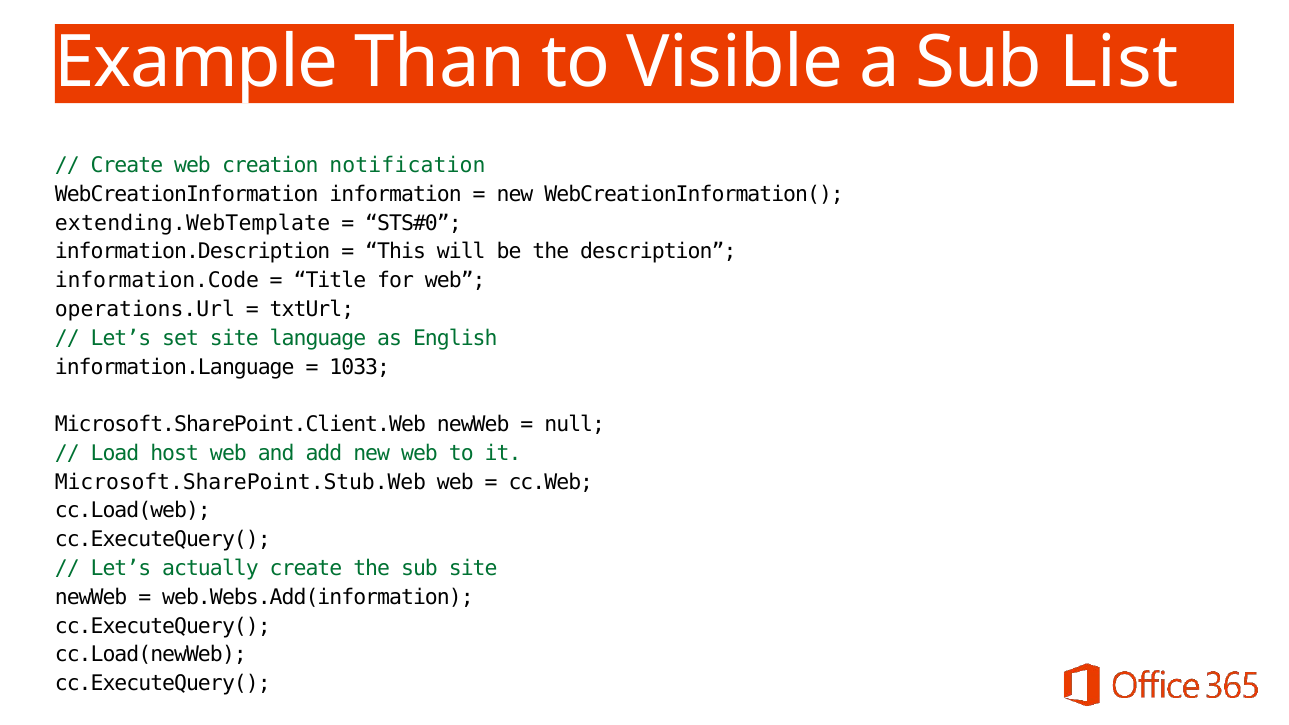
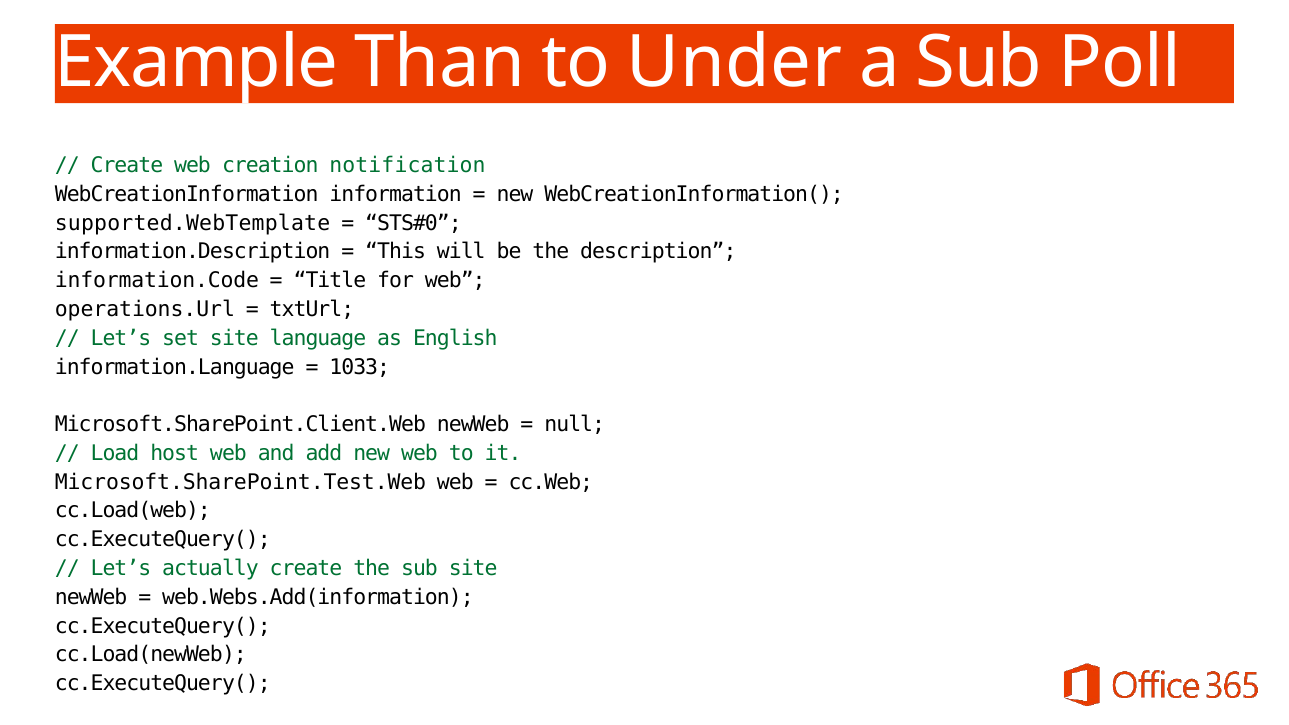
Visible: Visible -> Under (734, 63)
List: List -> Poll (1120, 63)
extending.WebTemplate: extending.WebTemplate -> supported.WebTemplate (193, 223)
Microsoft.SharePoint.Stub.Web: Microsoft.SharePoint.Stub.Web -> Microsoft.SharePoint.Test.Web (240, 482)
